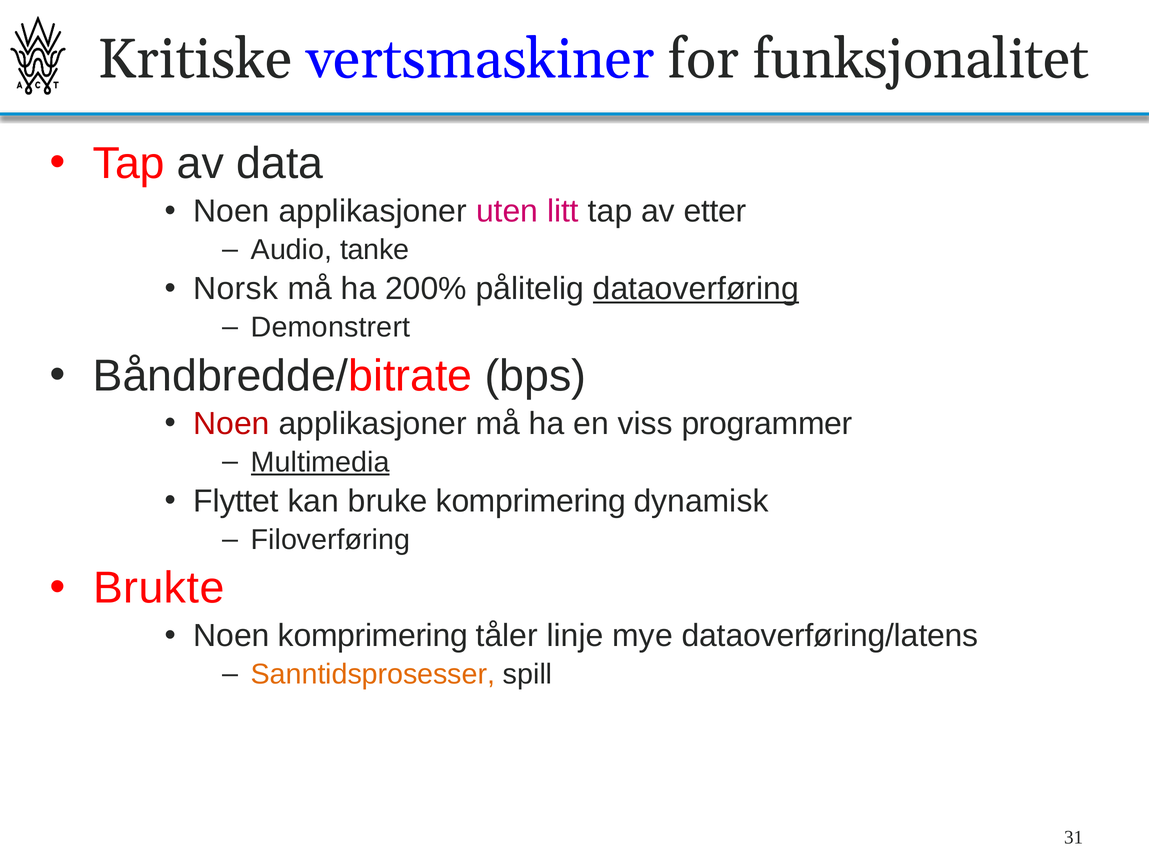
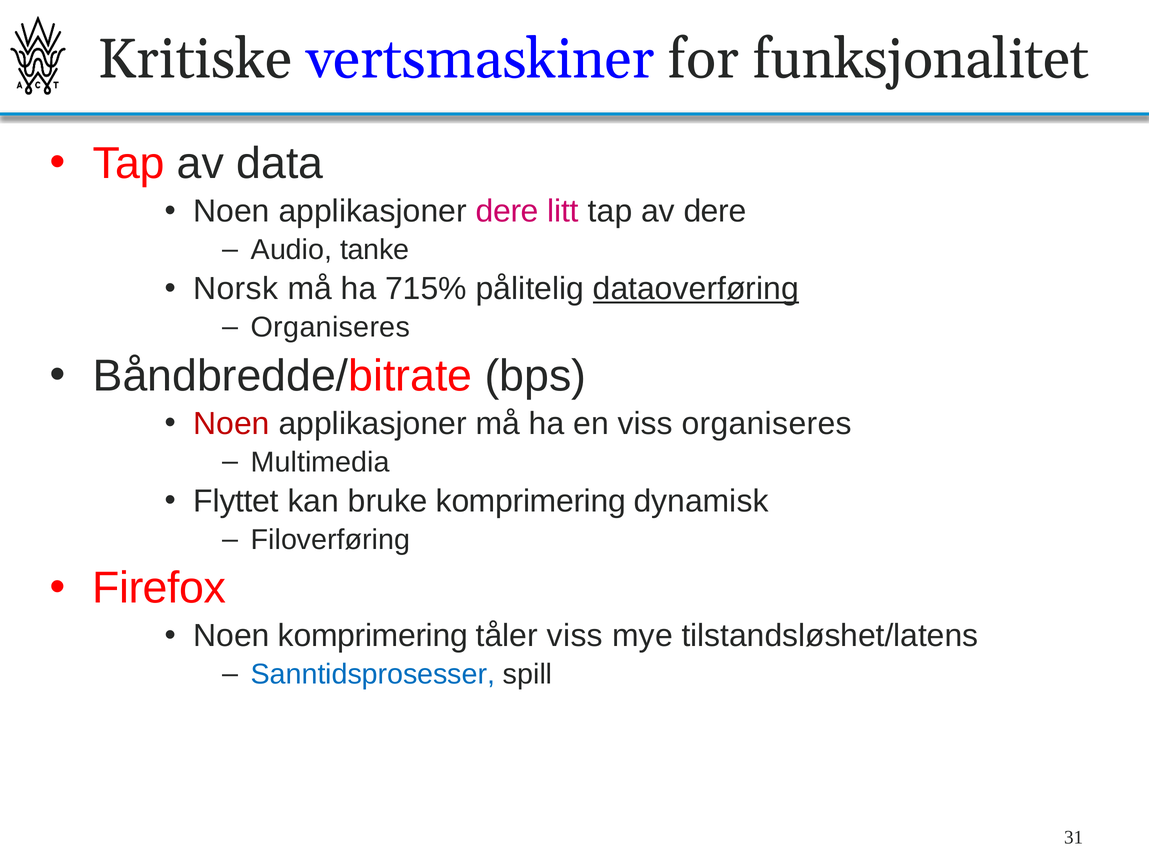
applikasjoner uten: uten -> dere (507, 211)
av etter: etter -> dere (715, 211)
200%: 200% -> 715% (426, 289)
Demonstrert: Demonstrert -> Organiseres (330, 328)
viss programmer: programmer -> organiseres (767, 424)
Multimedia underline: present -> none (320, 462)
Brukte: Brukte -> Firefox (159, 589)
tåler linje: linje -> viss (575, 636)
dataoverføring/latens: dataoverføring/latens -> tilstandsløshet/latens (830, 636)
Sanntidsprosesser colour: orange -> blue (373, 675)
